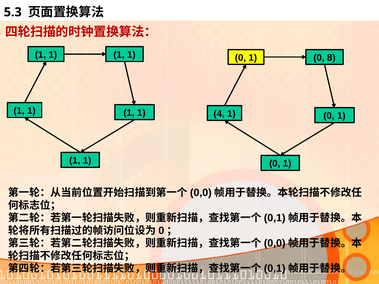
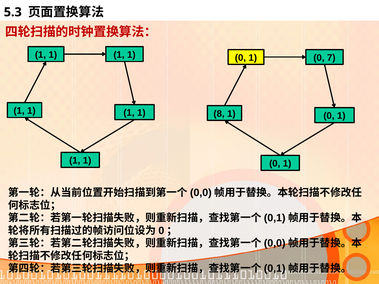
8: 8 -> 7 (331, 58)
4: 4 -> 8 (219, 114)
